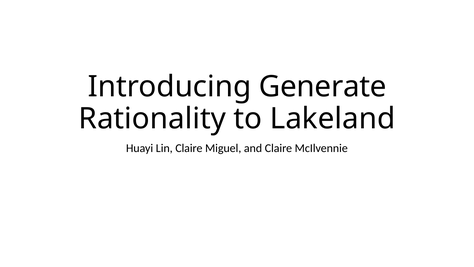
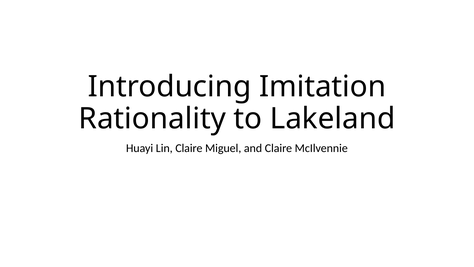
Generate: Generate -> Imitation (323, 87)
